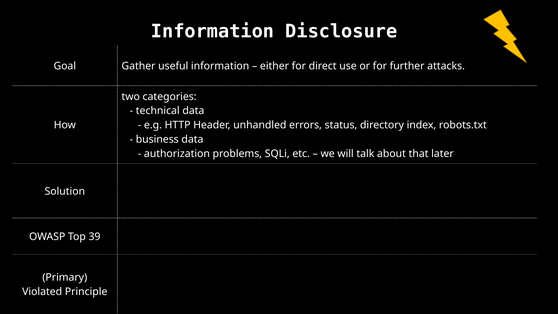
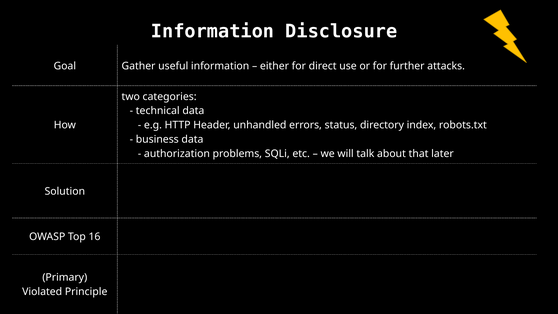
39: 39 -> 16 (95, 237)
